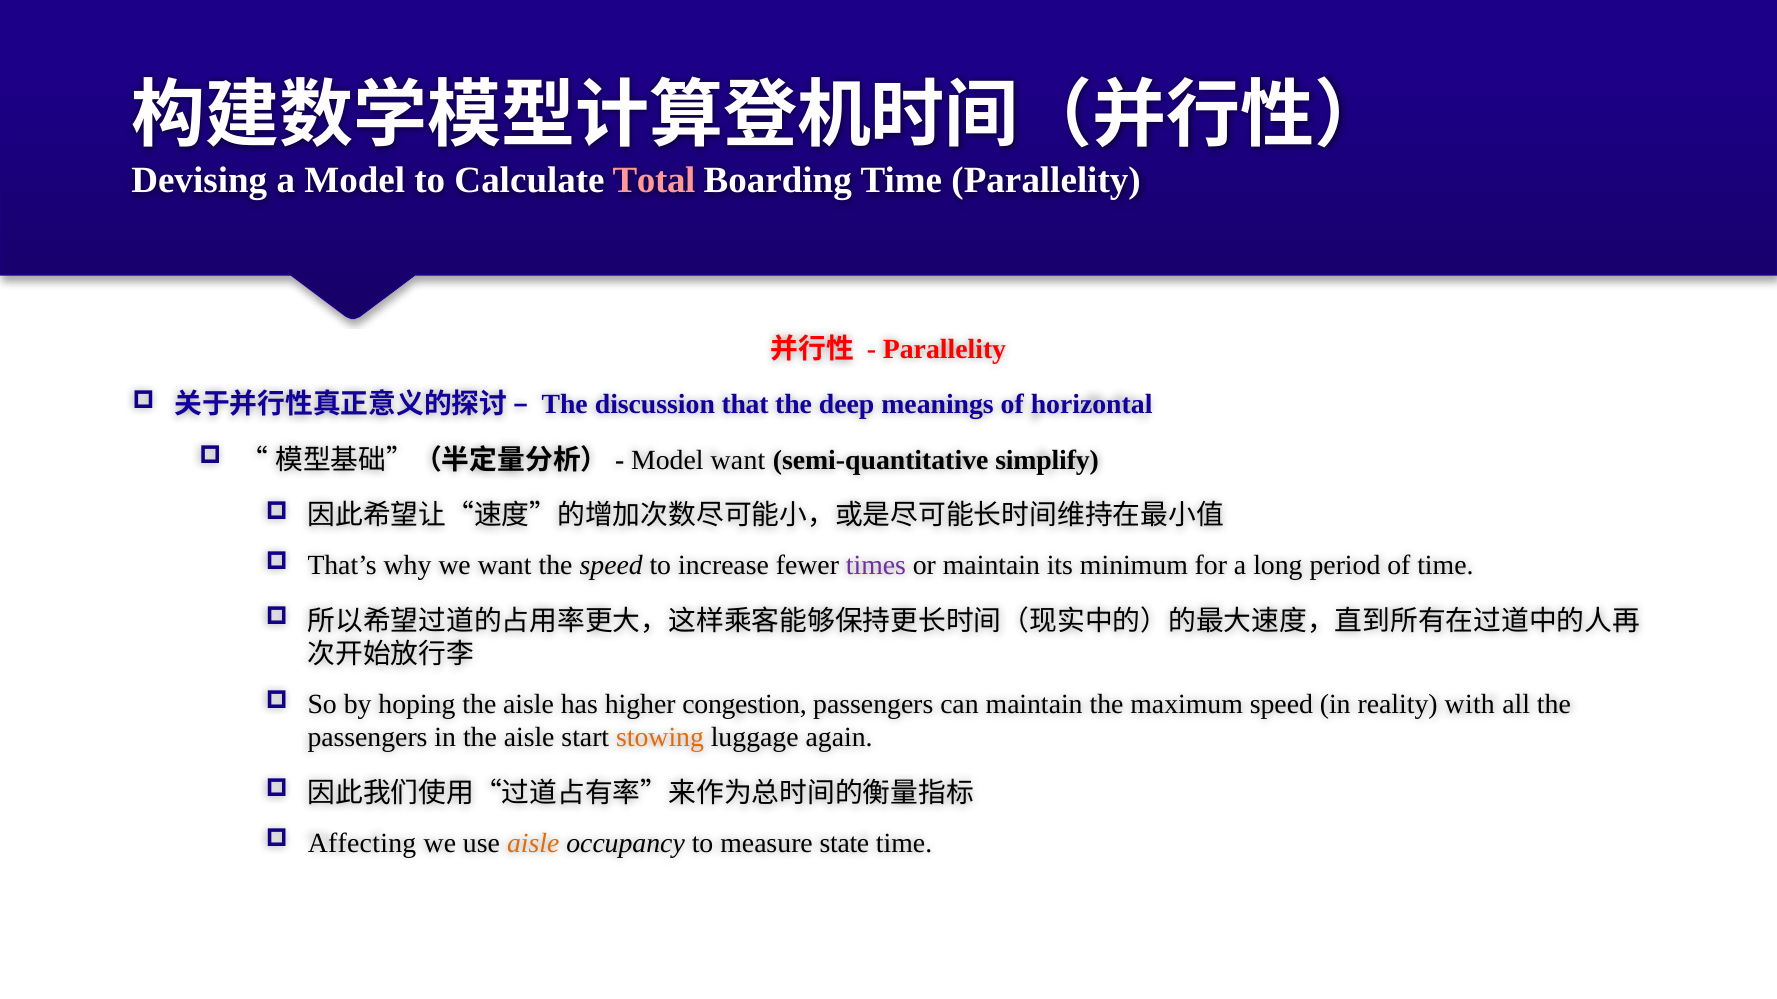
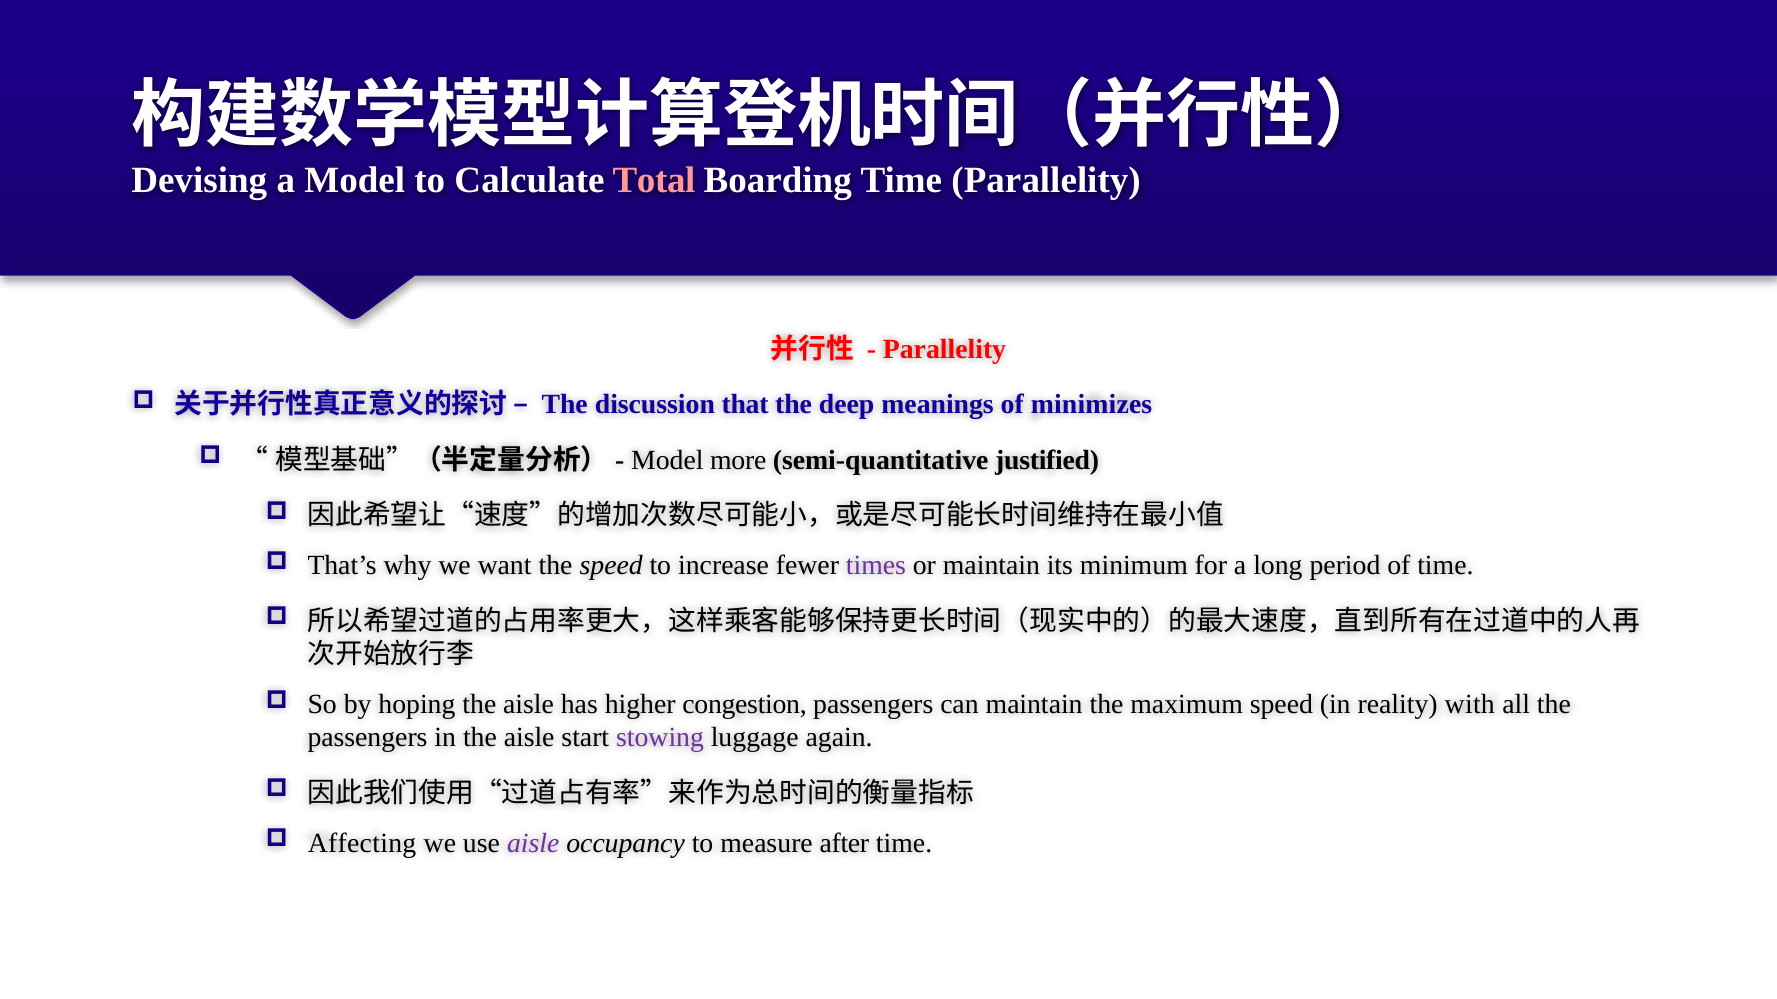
horizontal: horizontal -> minimizes (1092, 405)
Model want: want -> more (738, 460)
simplify: simplify -> justified (1047, 460)
stowing colour: orange -> purple (660, 738)
aisle colour: orange -> purple (533, 844)
state: state -> after (844, 844)
